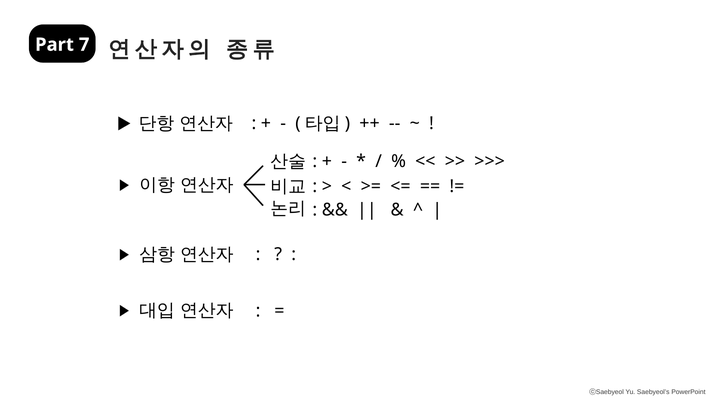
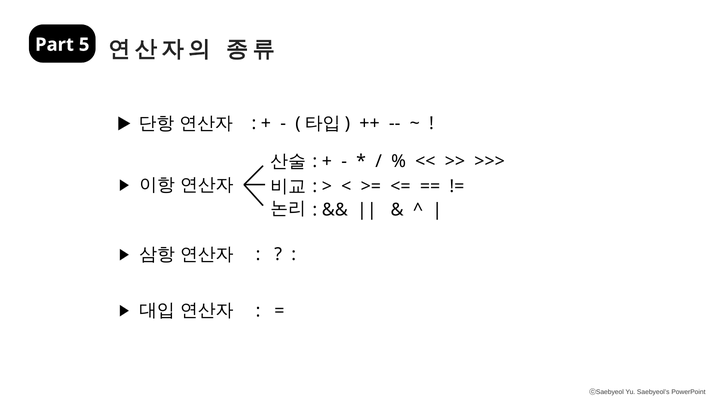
7: 7 -> 5 (84, 45)
